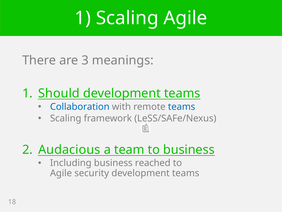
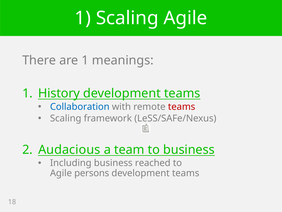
are 3: 3 -> 1 (85, 60)
Should: Should -> History (59, 93)
teams colour: blue -> red (182, 106)
security: security -> persons (92, 173)
